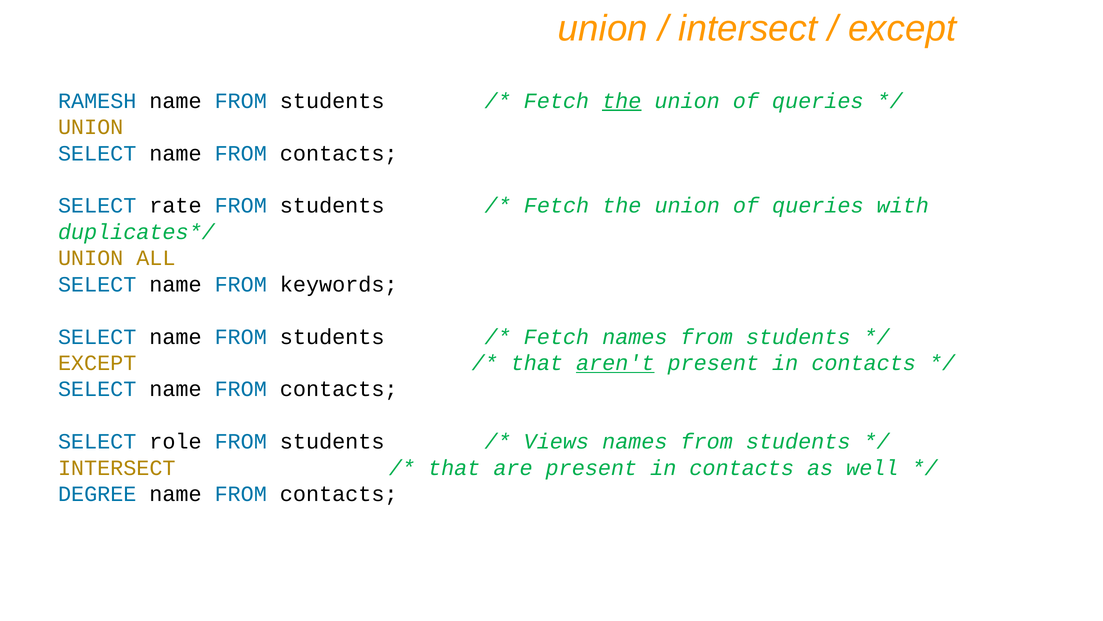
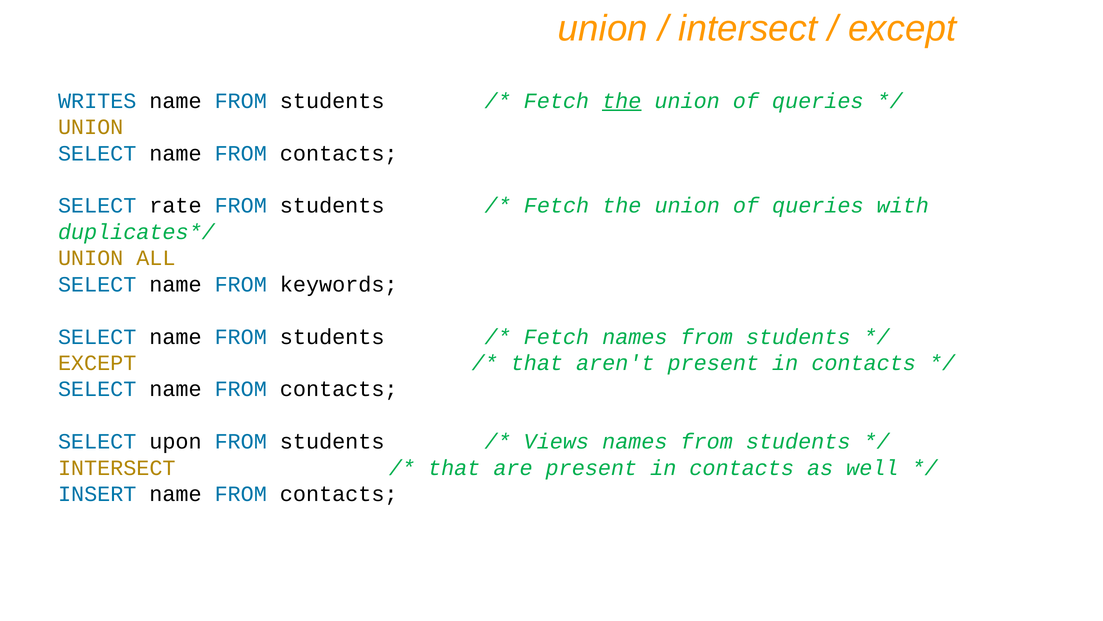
RAMESH: RAMESH -> WRITES (97, 101)
aren't underline: present -> none (615, 363)
role: role -> upon (175, 441)
DEGREE: DEGREE -> INSERT (97, 494)
